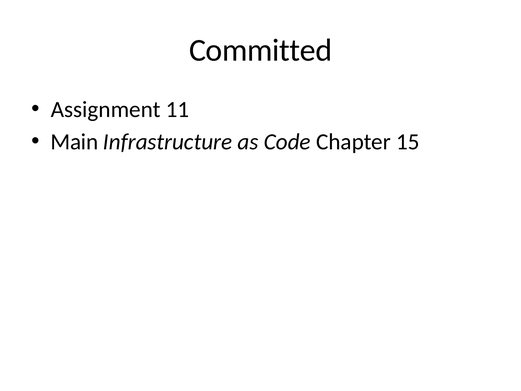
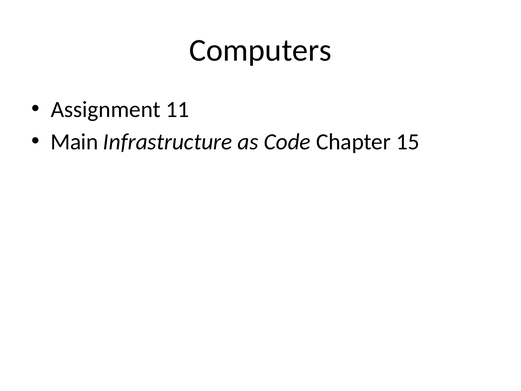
Committed: Committed -> Computers (260, 50)
